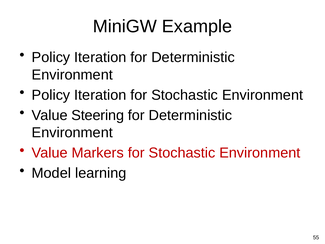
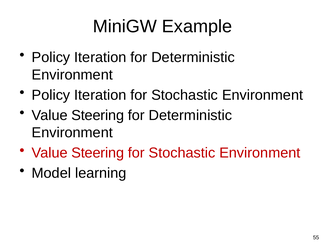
Markers: Markers -> Steering (98, 153)
